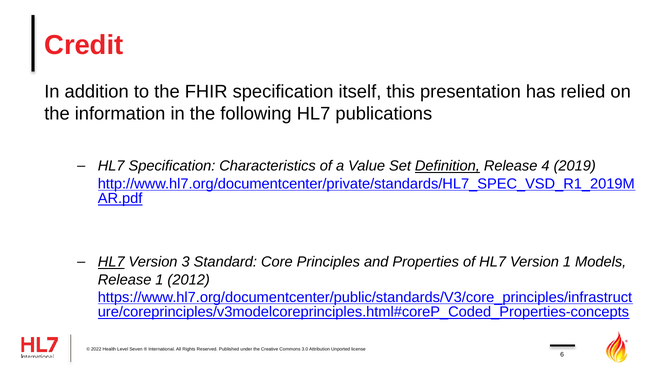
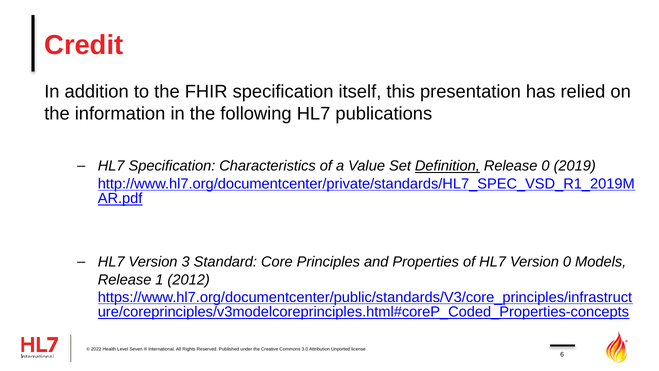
Release 4: 4 -> 0 (546, 166)
HL7 underline: present -> none (111, 262)
Version 1: 1 -> 0 (567, 262)
